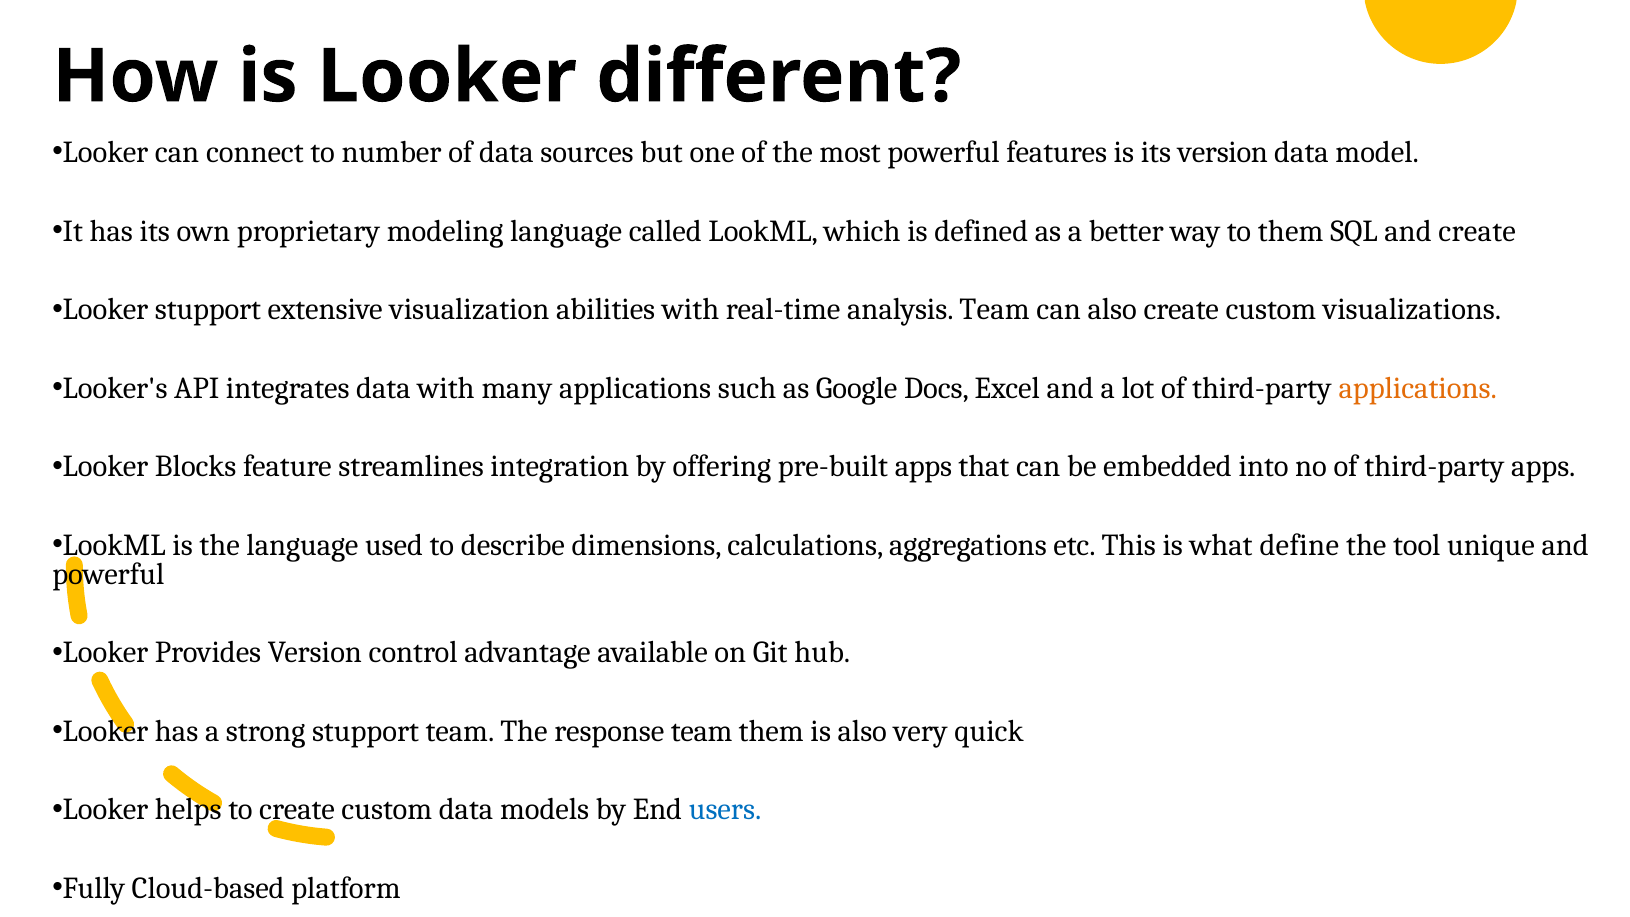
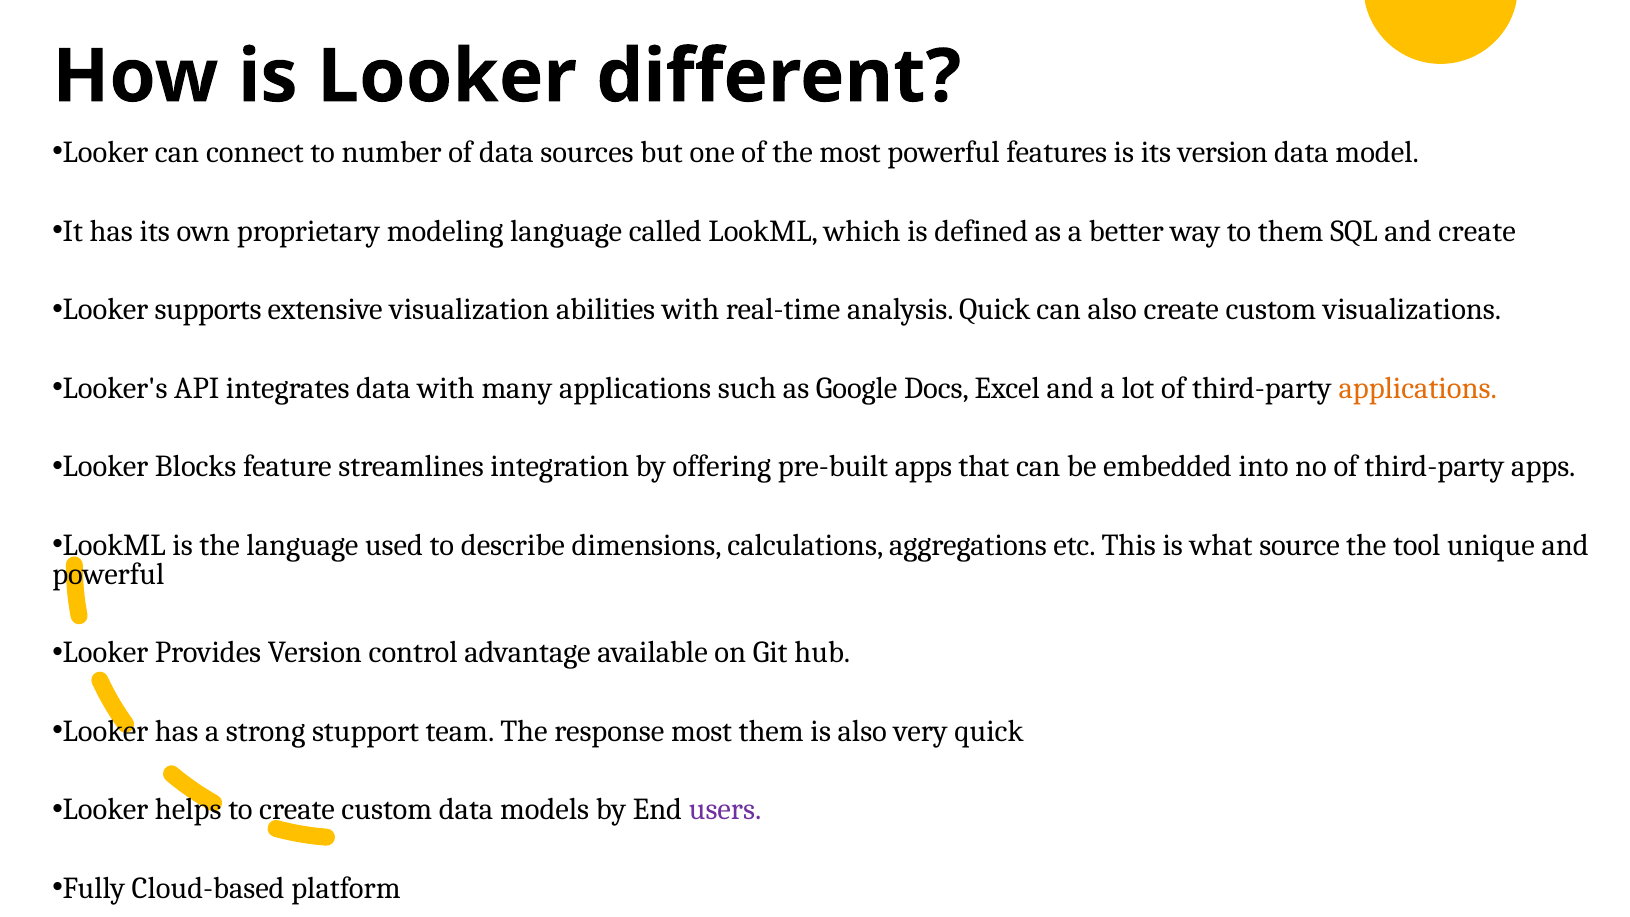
Looker stupport: stupport -> supports (208, 310)
analysis Team: Team -> Quick (995, 310)
define: define -> source (1300, 545)
response team: team -> most (702, 731)
users colour: blue -> purple (725, 810)
